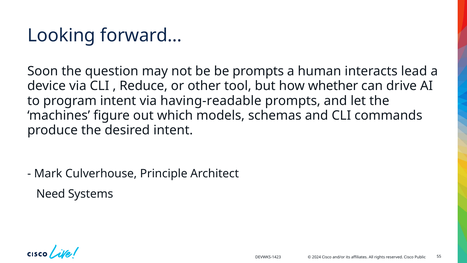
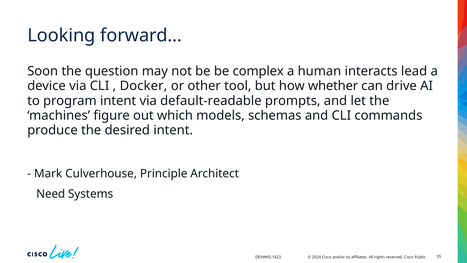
be prompts: prompts -> complex (258, 71)
Reduce: Reduce -> Docker (143, 86)
having-readable: having-readable -> default-readable (211, 101)
